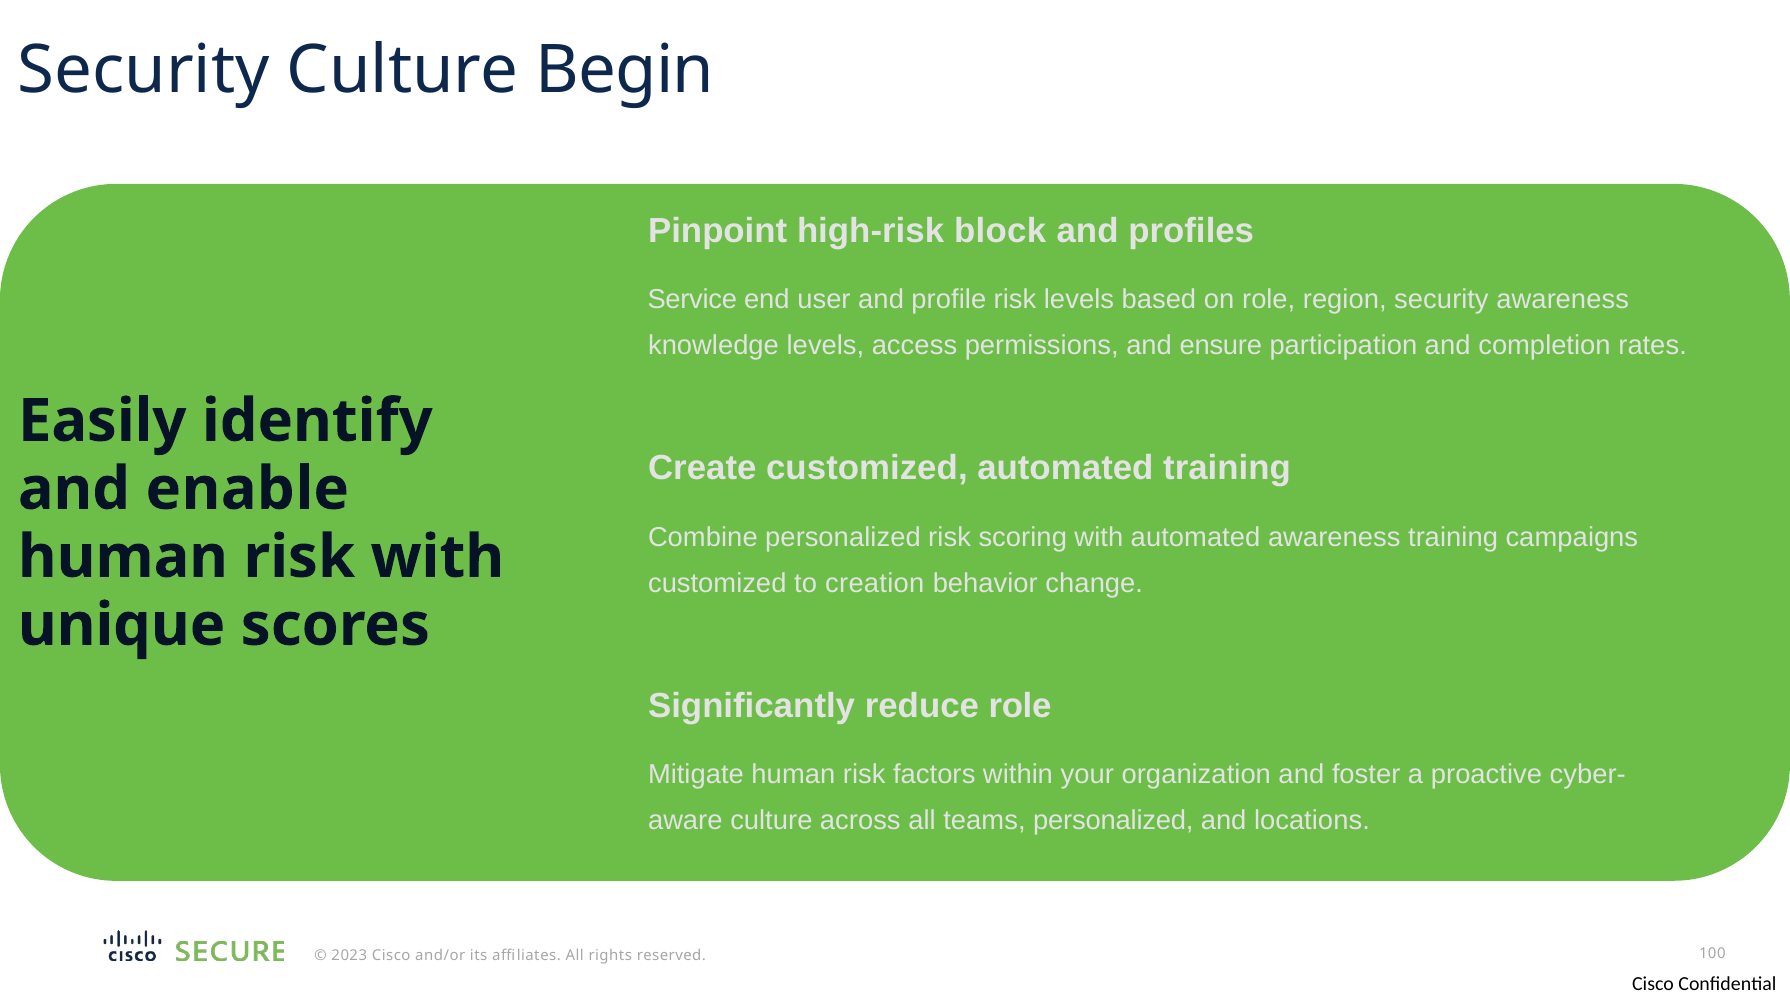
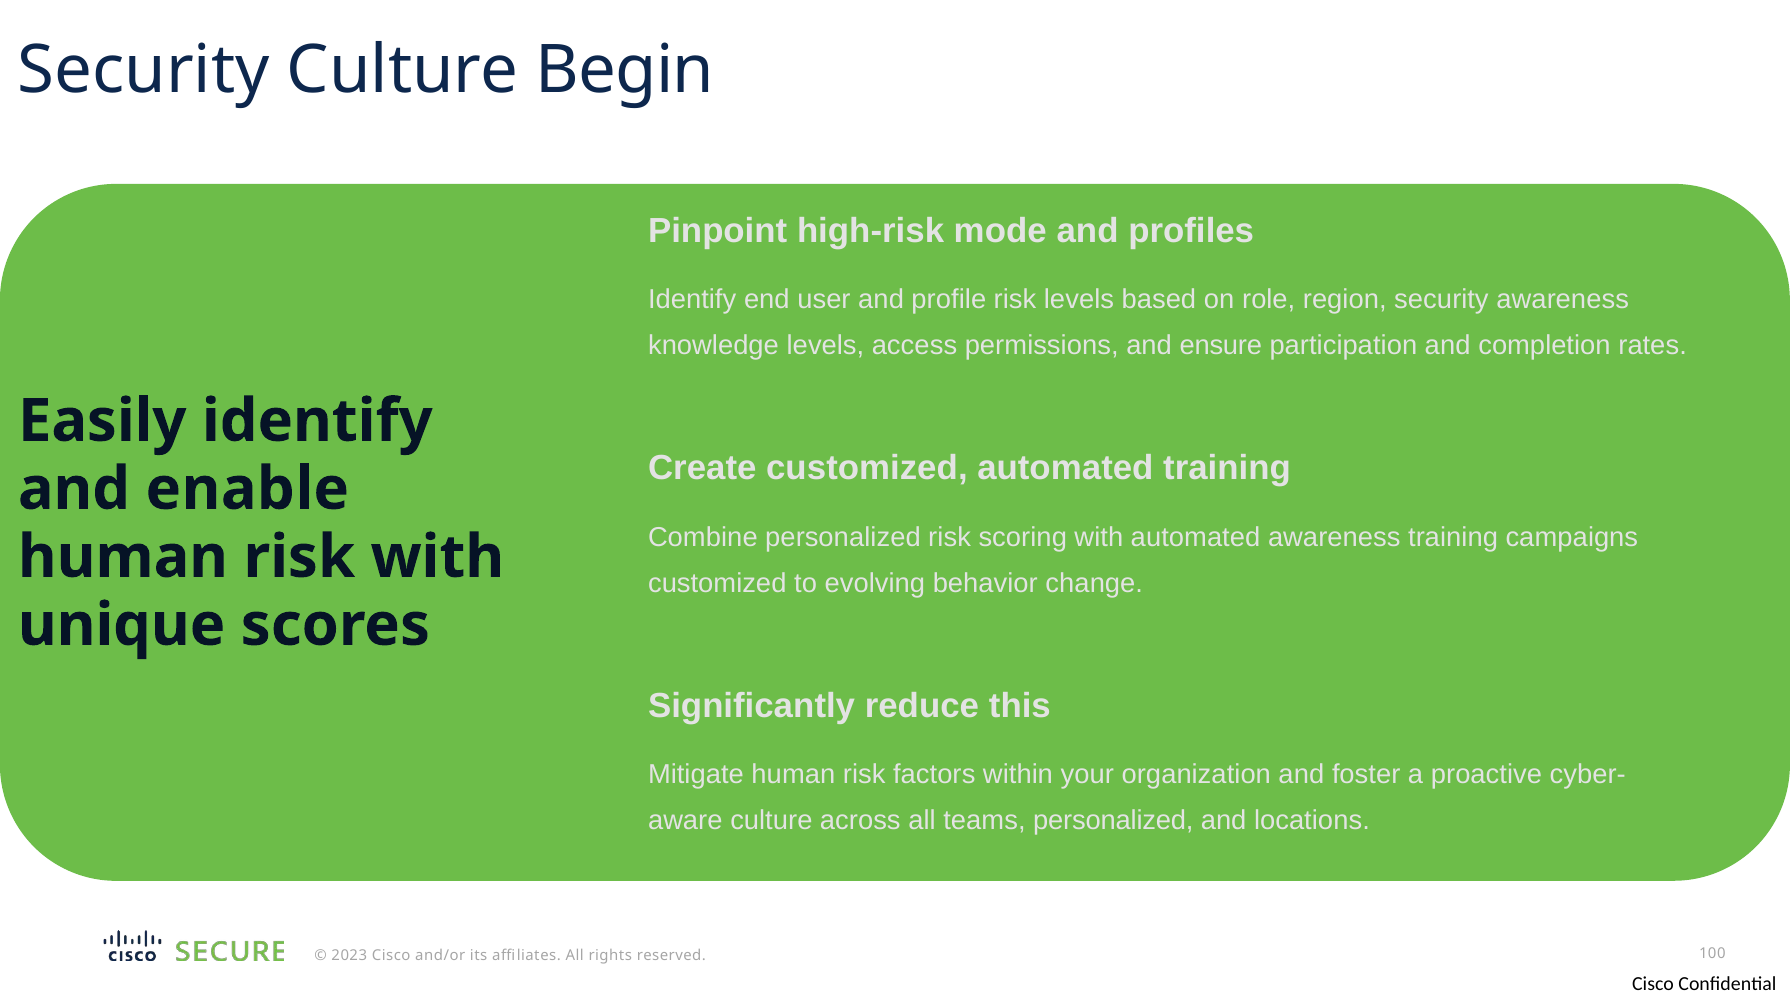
block: block -> mode (1000, 231)
Service: Service -> Identify (692, 299)
creation: creation -> evolving (875, 583)
reduce role: role -> this (1020, 706)
